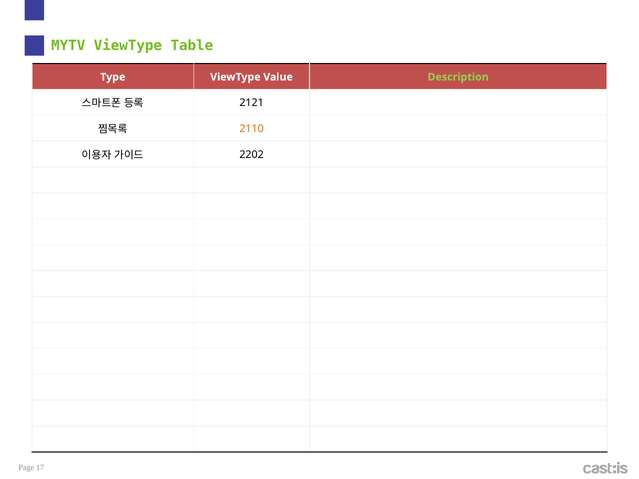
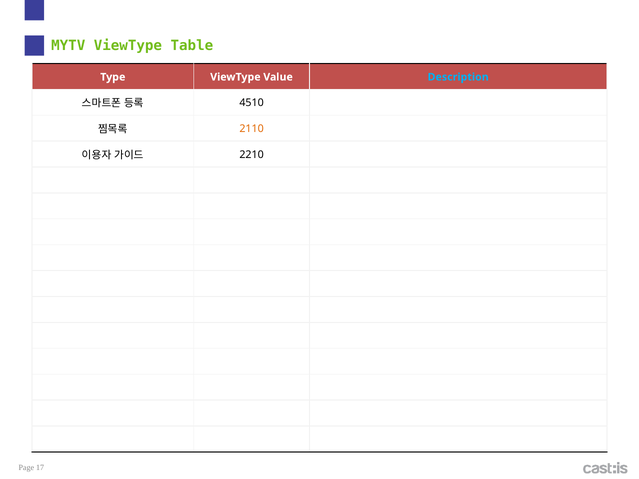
Description colour: light green -> light blue (458, 77)
2121: 2121 -> 4510 (252, 103)
2202: 2202 -> 2210 (252, 155)
